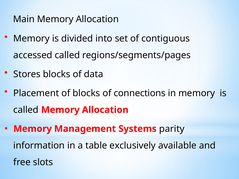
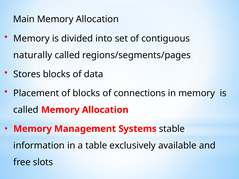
accessed: accessed -> naturally (33, 55)
parity: parity -> stable (172, 129)
